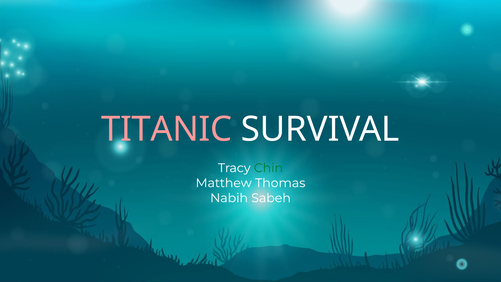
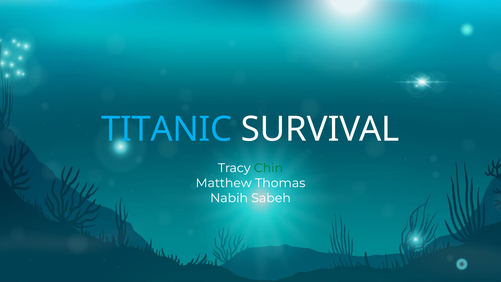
TITANIC colour: pink -> light blue (167, 129)
